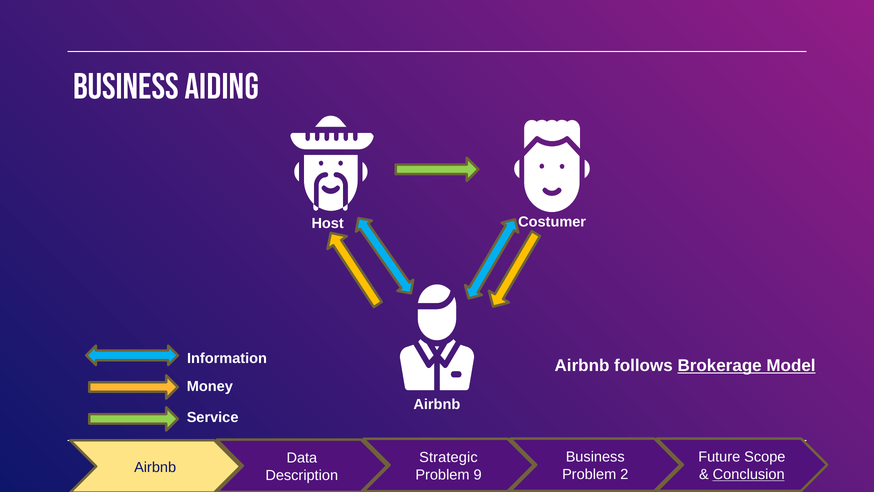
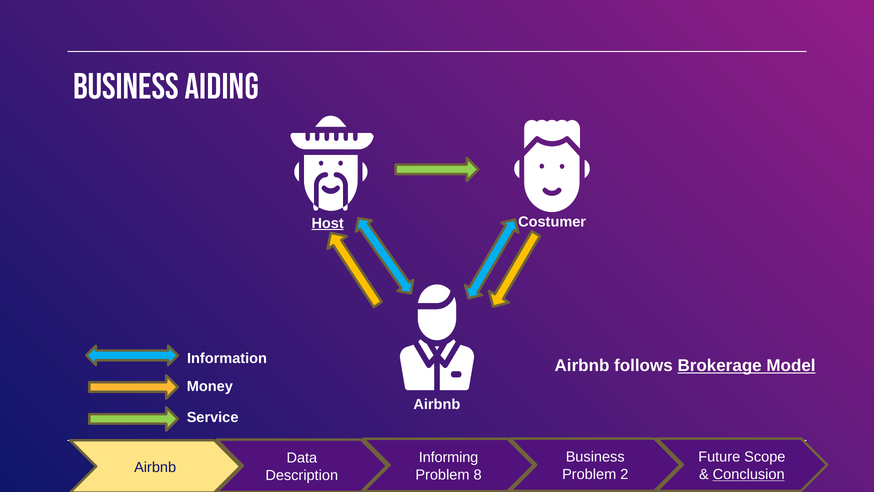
Host underline: none -> present (328, 223)
Strategic: Strategic -> Informing (449, 457)
9: 9 -> 8 (478, 474)
